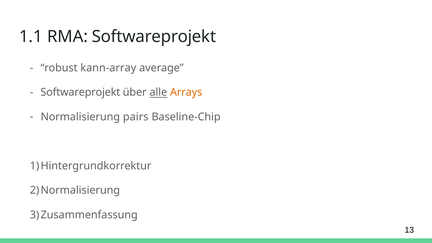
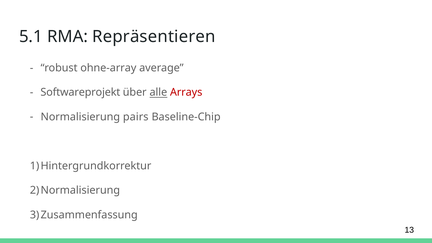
1.1: 1.1 -> 5.1 (31, 37)
RMA Softwareprojekt: Softwareprojekt -> Repräsentieren (154, 37)
kann-array: kann-array -> ohne-array (108, 68)
Arrays colour: orange -> red (186, 92)
